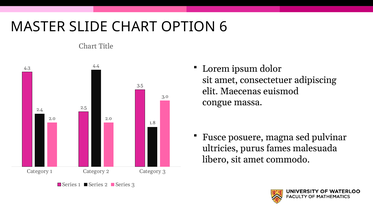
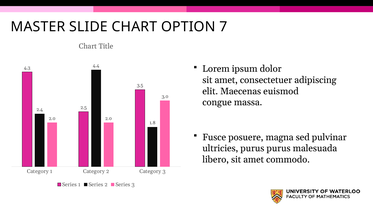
6: 6 -> 7 (223, 27)
purus fames: fames -> purus (279, 148)
